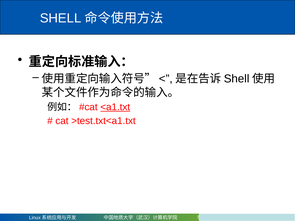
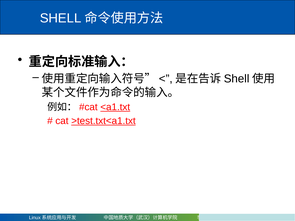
>test.txt<a1.txt underline: none -> present (103, 121)
